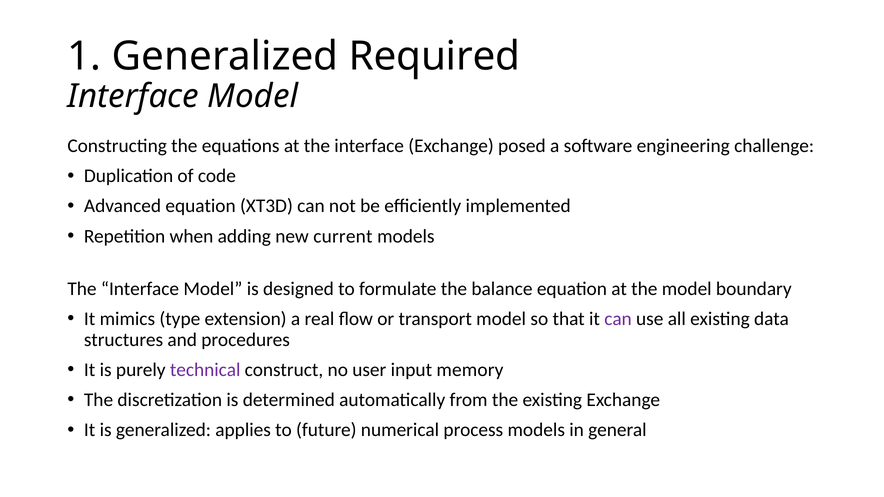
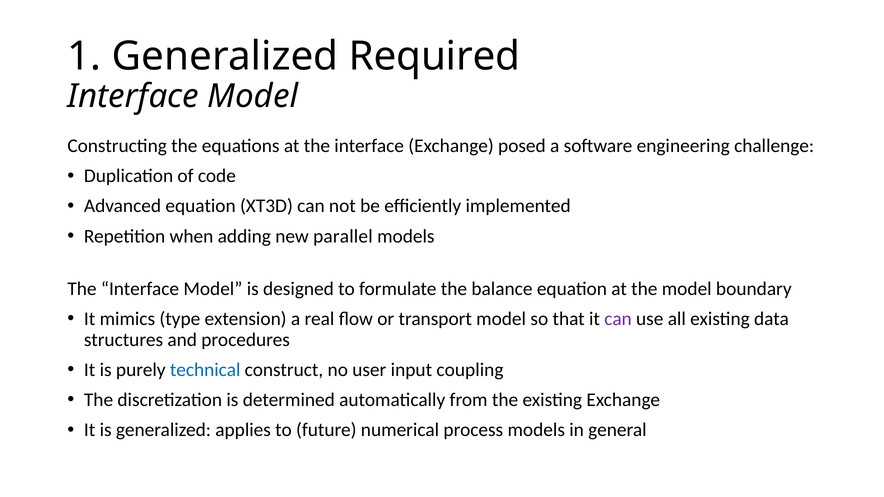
current: current -> parallel (343, 236)
technical colour: purple -> blue (205, 370)
memory: memory -> coupling (470, 370)
